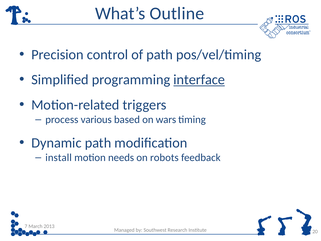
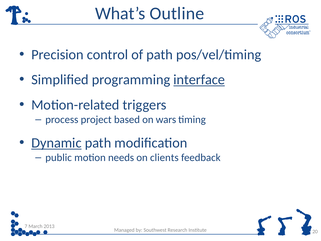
various: various -> project (96, 120)
Dynamic underline: none -> present (56, 143)
install: install -> public (59, 158)
robots: robots -> clients (164, 158)
